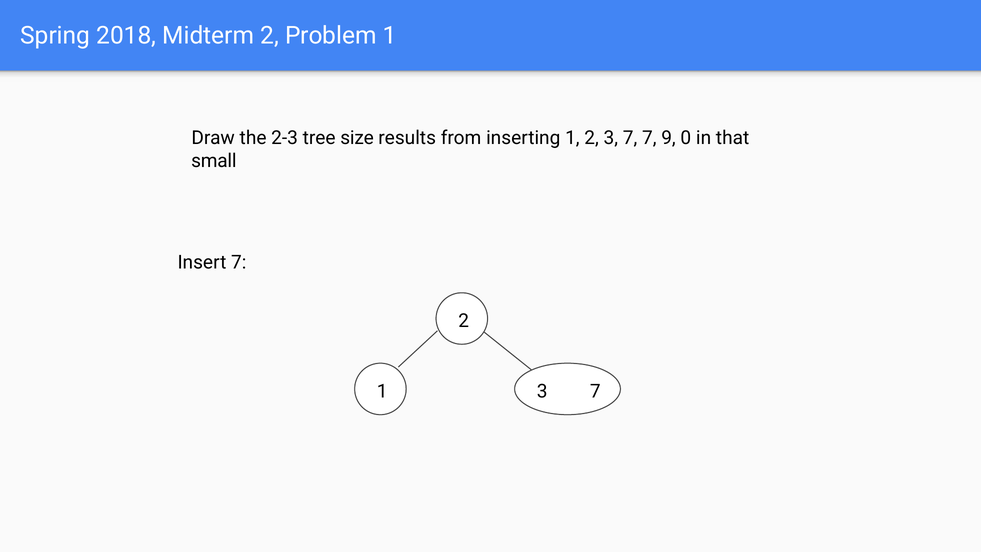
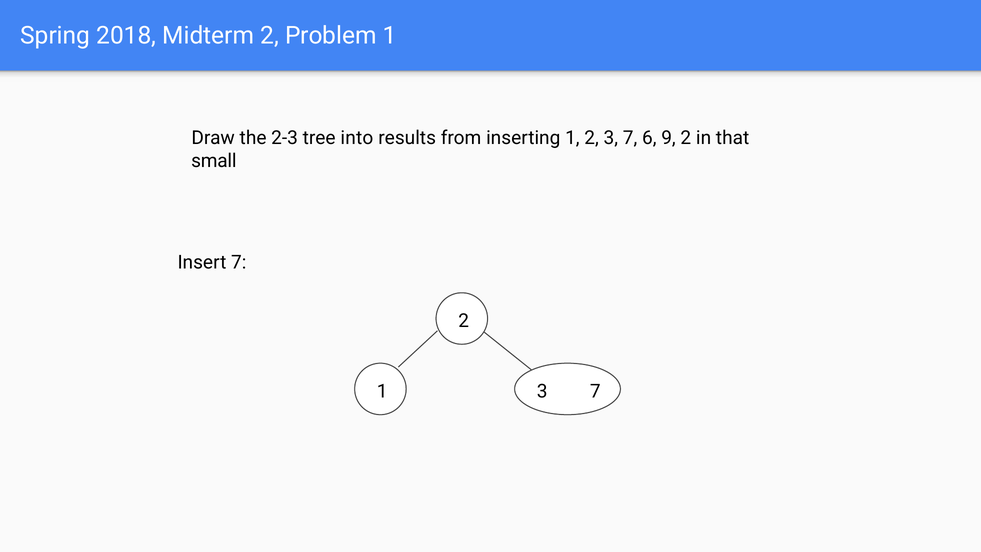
size: size -> into (357, 138)
7 7: 7 -> 6 (649, 138)
9 0: 0 -> 2 (686, 138)
